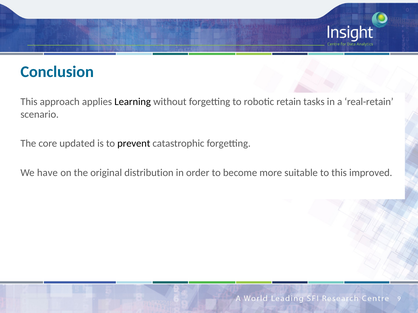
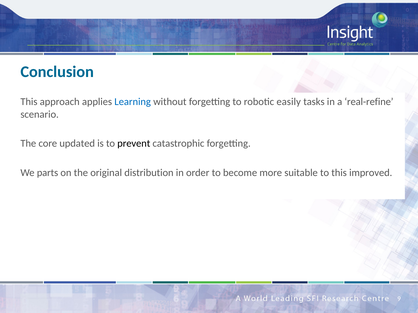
Learning colour: black -> blue (133, 102)
retain: retain -> easily (289, 102)
real-retain: real-retain -> real-refine (369, 102)
have: have -> parts (48, 173)
